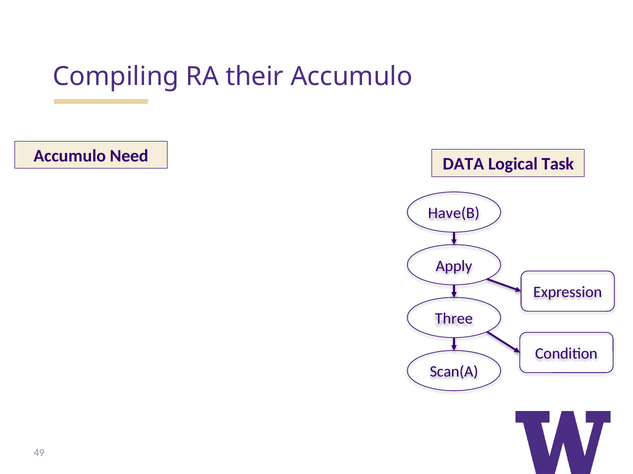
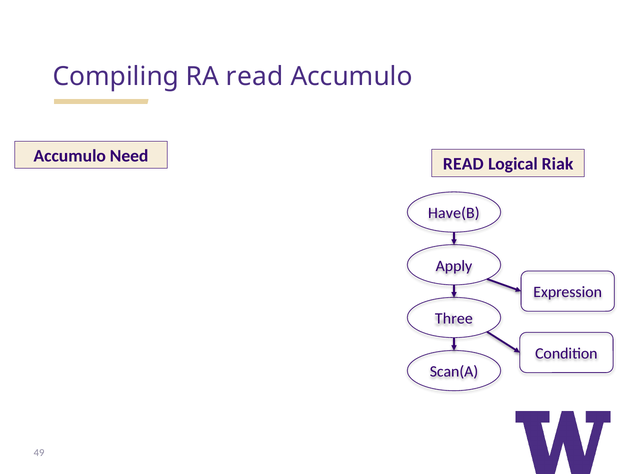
RA their: their -> read (255, 77)
DATA: DATA -> READ (463, 164)
Task: Task -> Riak (558, 164)
